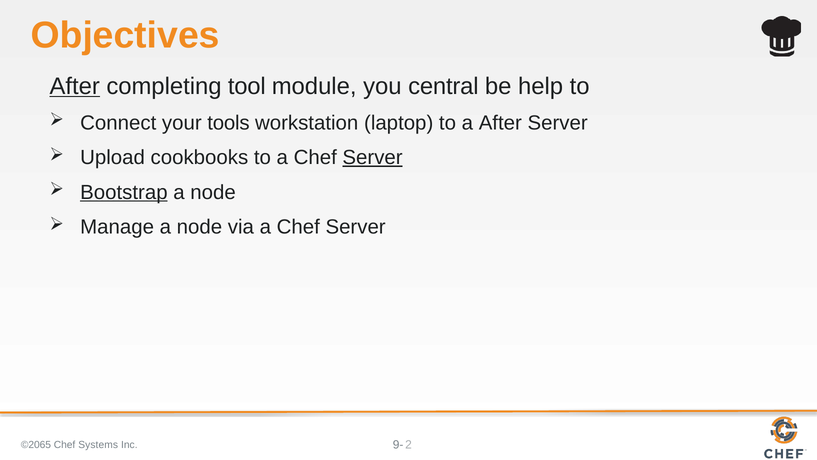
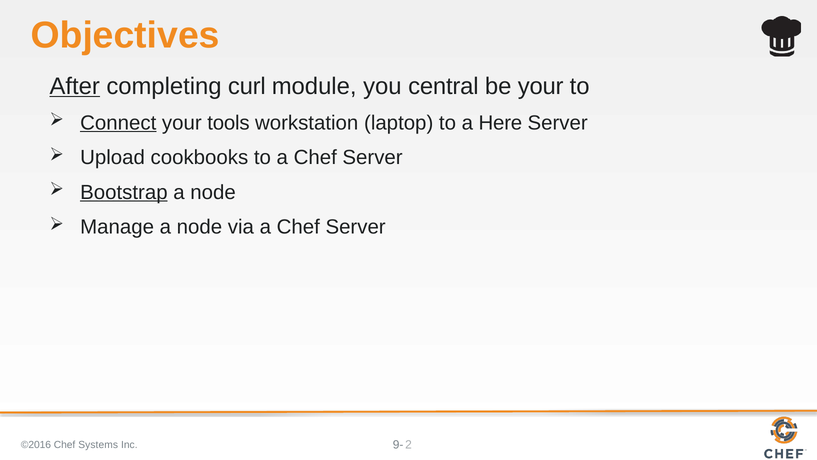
tool: tool -> curl (247, 86)
be help: help -> your (541, 86)
Connect underline: none -> present (118, 123)
a After: After -> Here (500, 123)
Server underline: present -> none (373, 157)
©2065: ©2065 -> ©2016 (36, 445)
